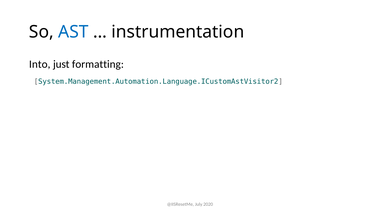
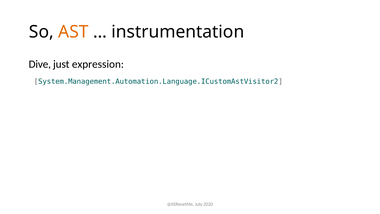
AST colour: blue -> orange (73, 32)
Into: Into -> Dive (40, 64)
formatting: formatting -> expression (98, 64)
